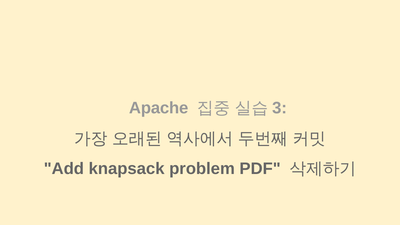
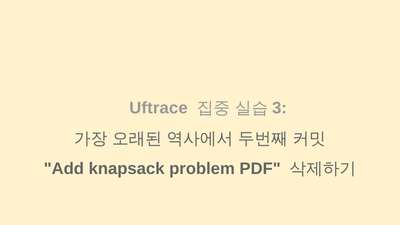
Apache: Apache -> Uftrace (158, 108)
